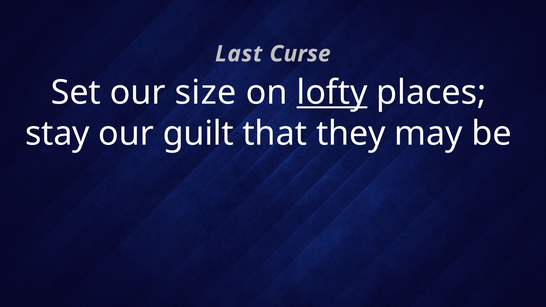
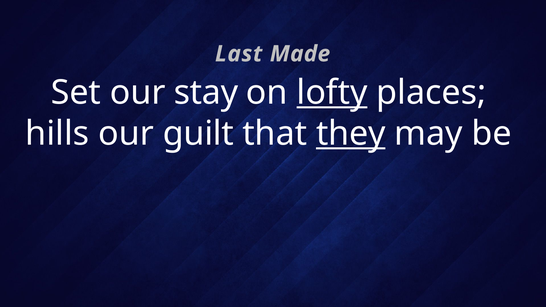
Curse: Curse -> Made (300, 54)
size: size -> stay (206, 93)
stay: stay -> hills (57, 134)
they underline: none -> present (351, 134)
